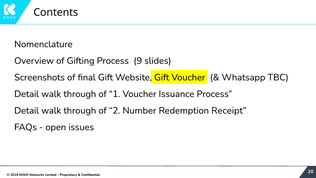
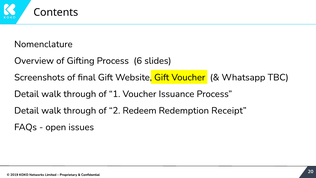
9: 9 -> 6 (138, 61)
Number: Number -> Redeem (140, 110)
